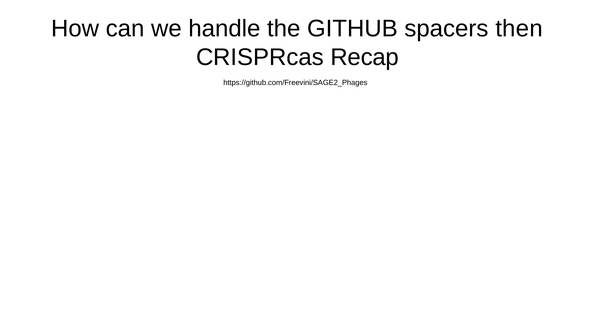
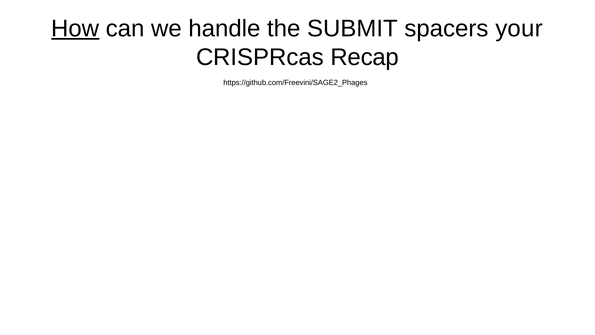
How underline: none -> present (75, 29)
GITHUB: GITHUB -> SUBMIT (353, 29)
then: then -> your (519, 29)
